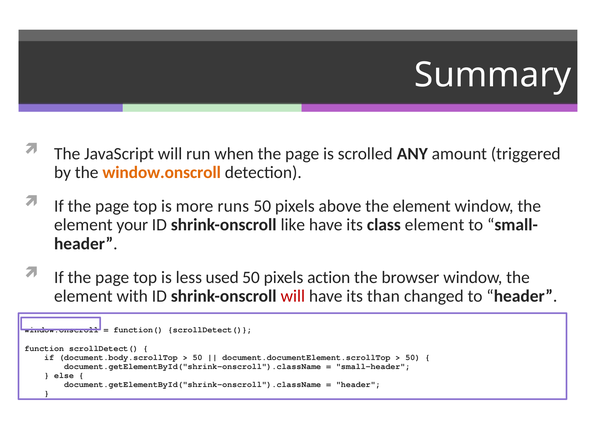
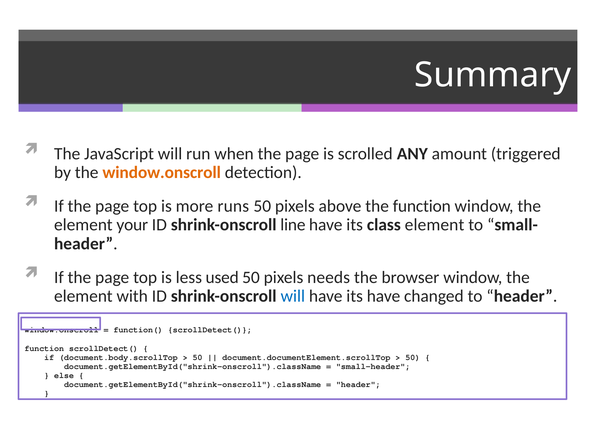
above the element: element -> function (422, 206)
like: like -> line (293, 225)
action: action -> needs (329, 277)
will colour: red -> blue (293, 296)
its than: than -> have (384, 296)
